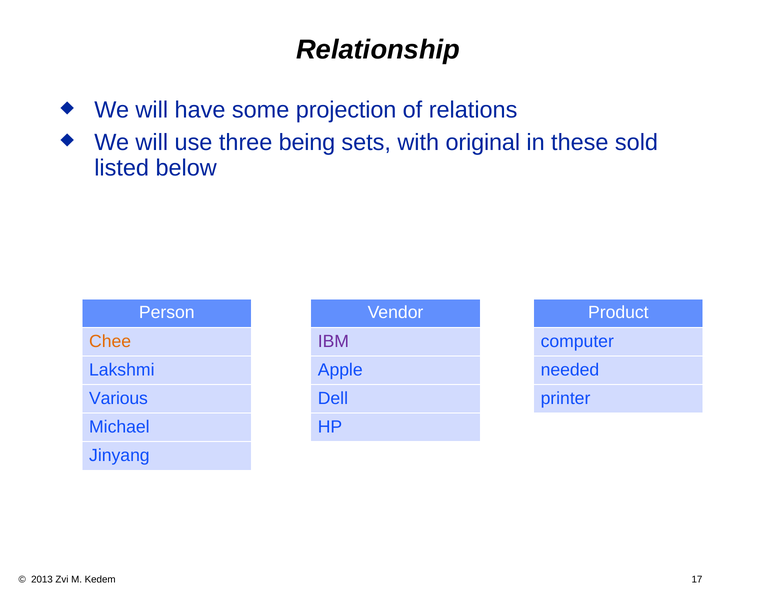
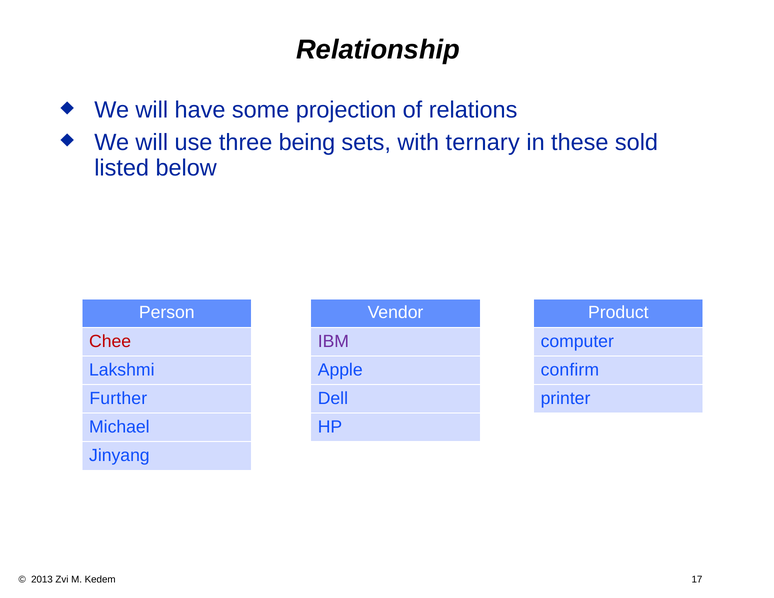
original: original -> ternary (483, 143)
Chee colour: orange -> red (110, 341)
needed: needed -> confirm (570, 370)
Various: Various -> Further (118, 398)
